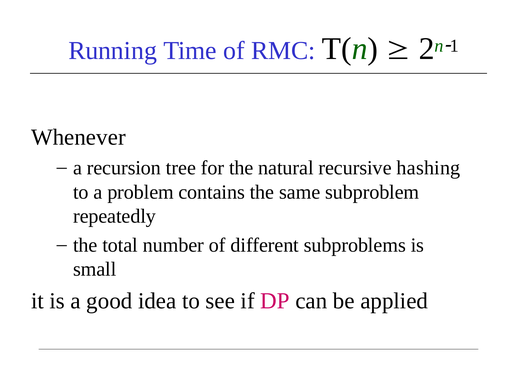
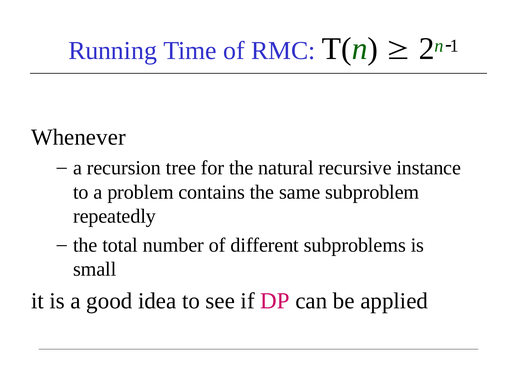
hashing: hashing -> instance (429, 168)
